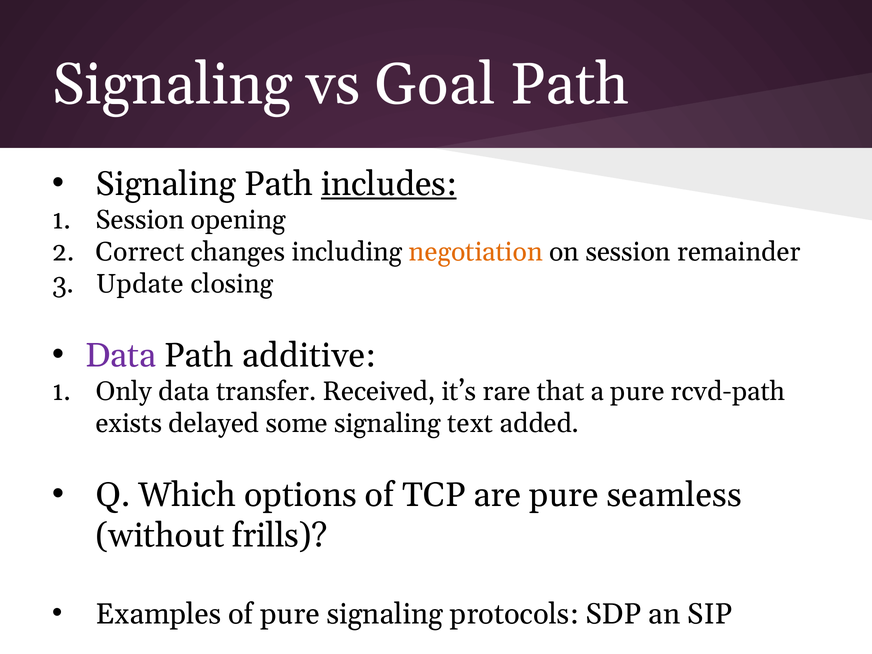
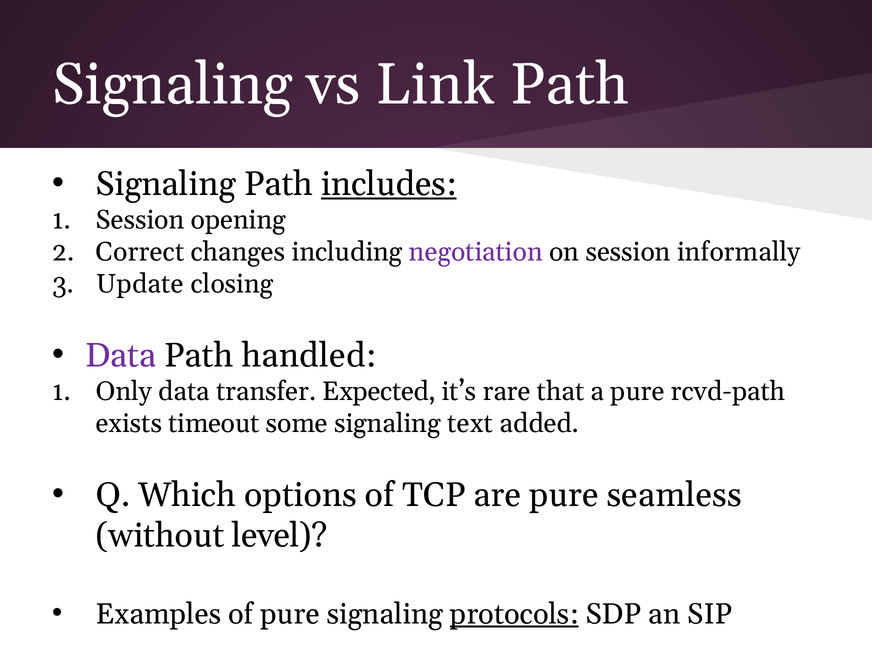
Goal: Goal -> Link (435, 85)
negotiation colour: orange -> purple (476, 252)
remainder: remainder -> informally (739, 252)
additive: additive -> handled (309, 356)
Received: Received -> Expected (379, 391)
delayed: delayed -> timeout (214, 423)
frills: frills -> level (280, 536)
protocols underline: none -> present (514, 614)
